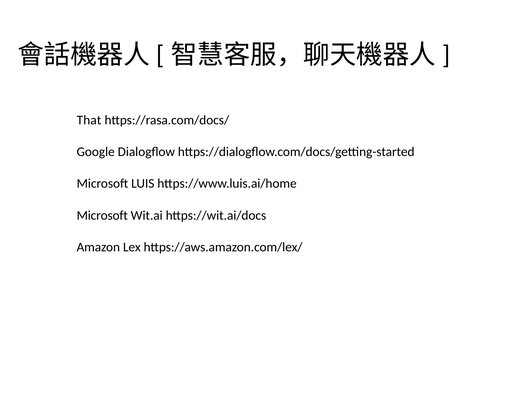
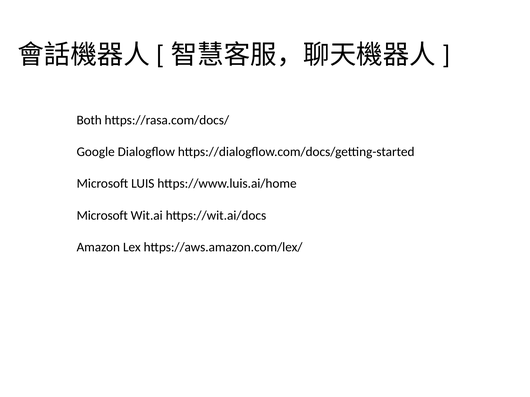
That: That -> Both (89, 120)
